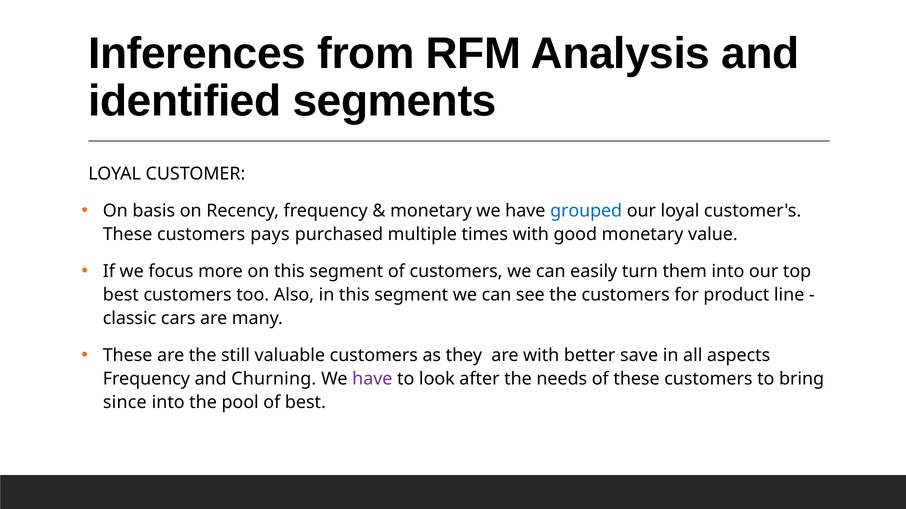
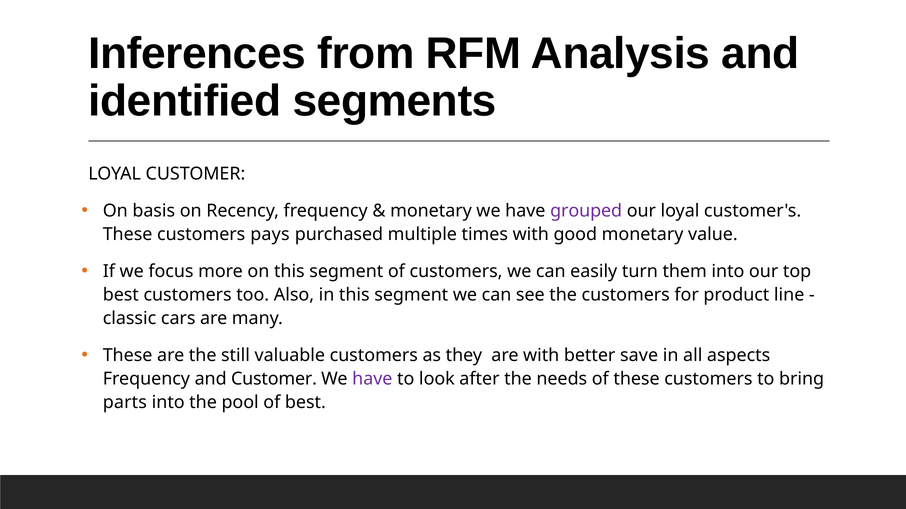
grouped colour: blue -> purple (586, 211)
and Churning: Churning -> Customer (274, 379)
since: since -> parts (125, 403)
